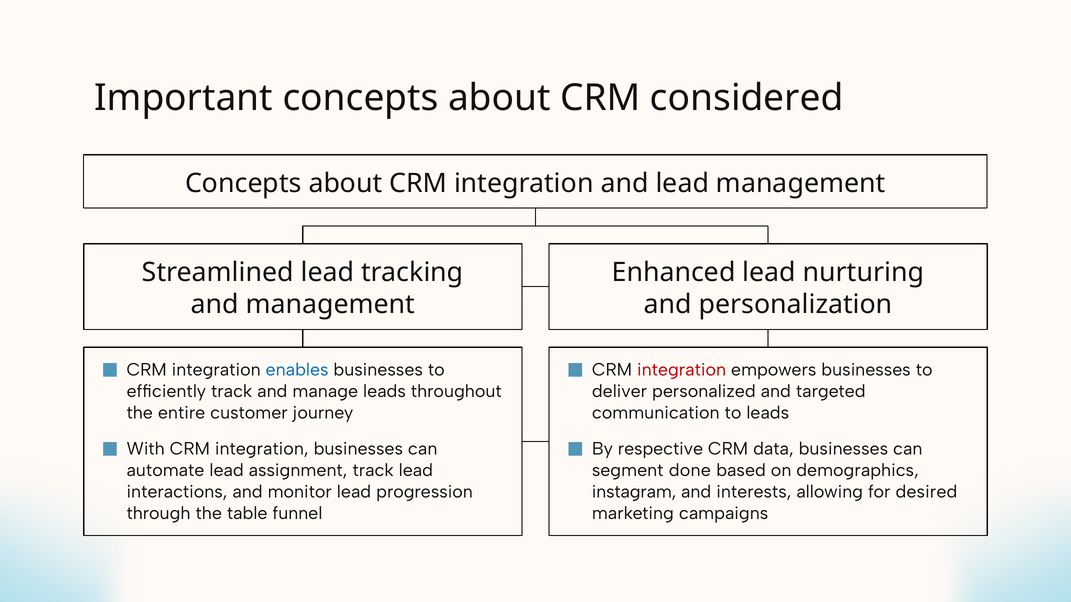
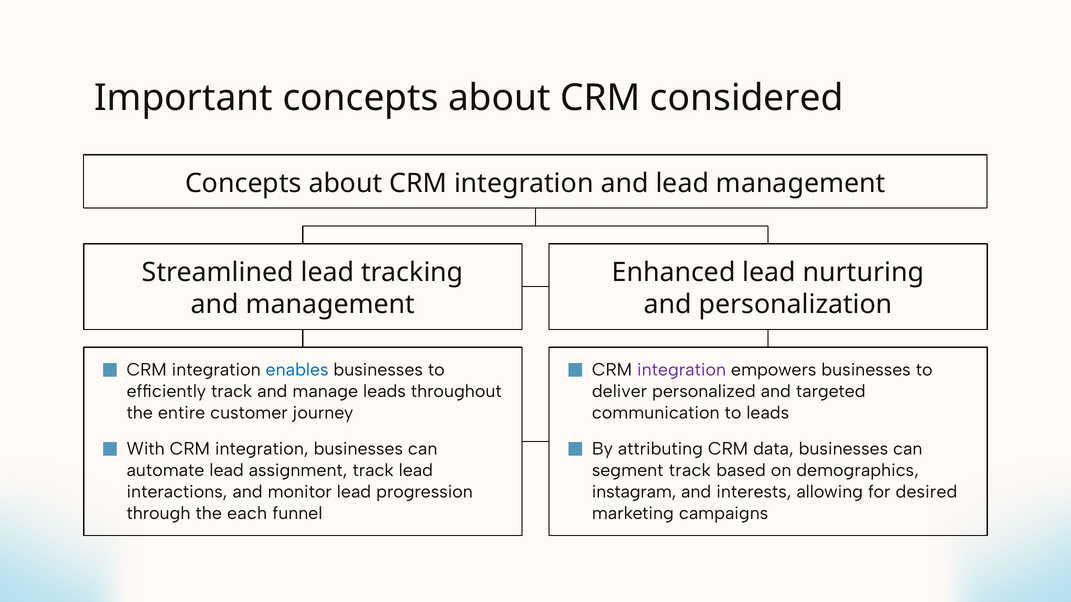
integration colour: red -> purple (682, 370)
respective: respective -> attributing (660, 449)
segment done: done -> track (690, 471)
table: table -> each (247, 514)
